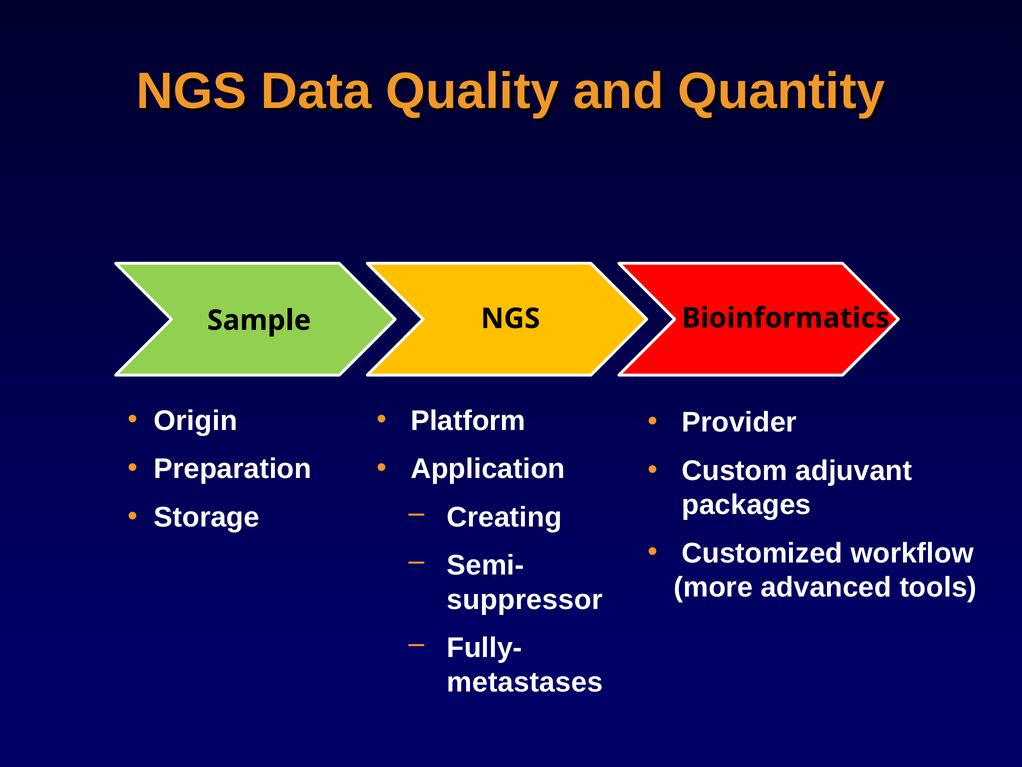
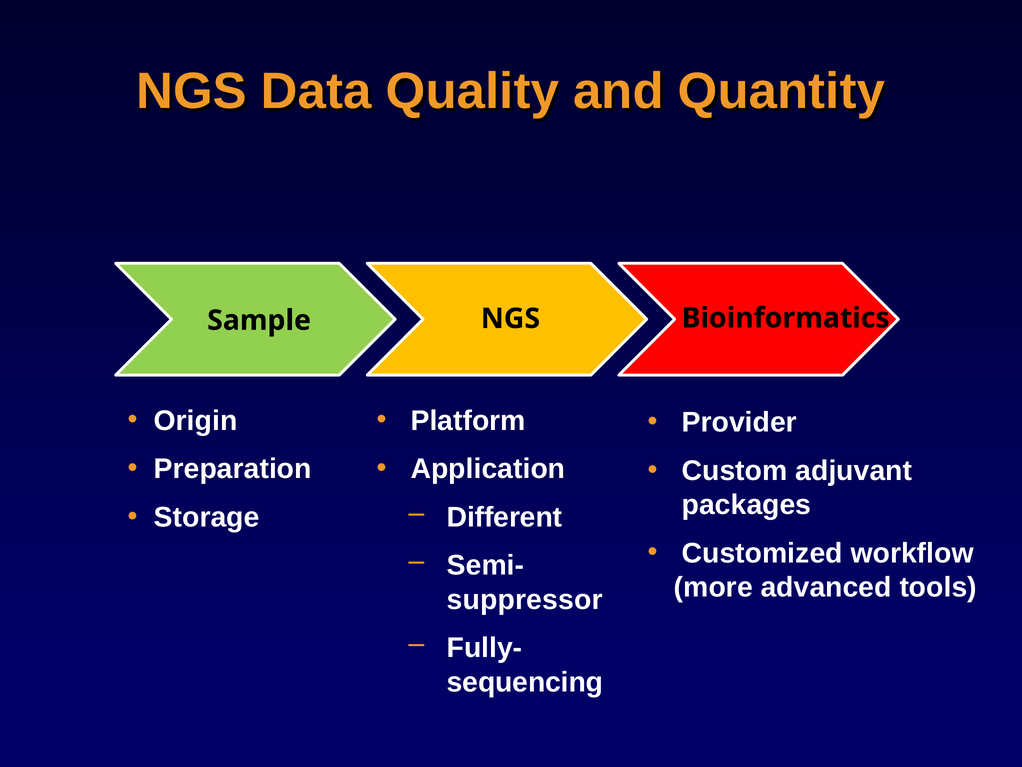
Creating: Creating -> Different (504, 517)
metastases: metastases -> sequencing (525, 682)
